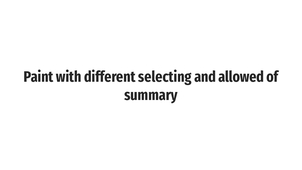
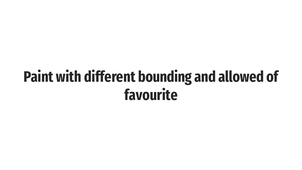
selecting: selecting -> bounding (165, 77)
summary: summary -> favourite (151, 95)
